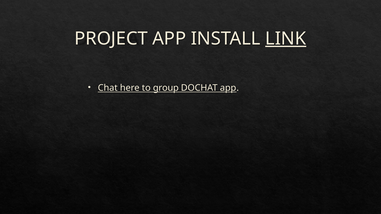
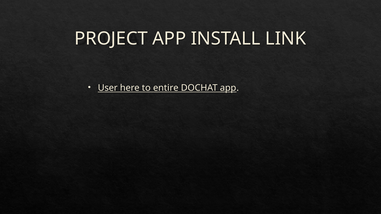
LINK underline: present -> none (286, 39)
Chat: Chat -> User (108, 88)
group: group -> entire (166, 88)
